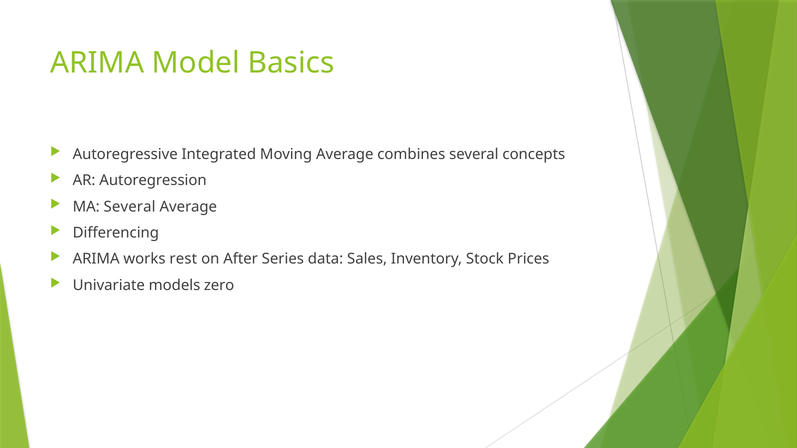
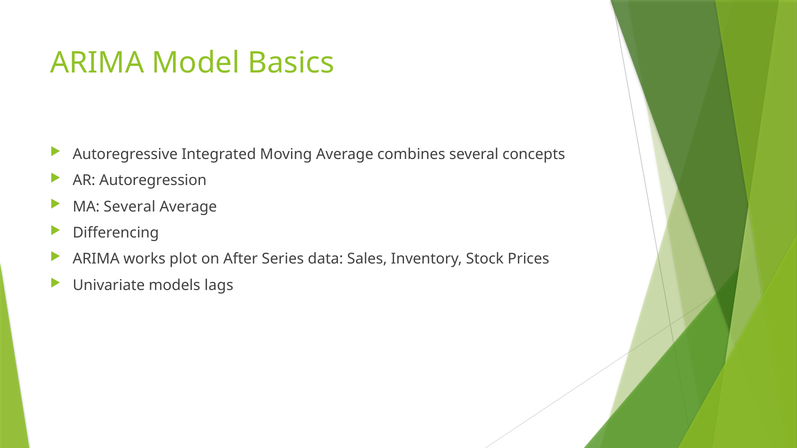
rest: rest -> plot (183, 259)
zero: zero -> lags (219, 285)
